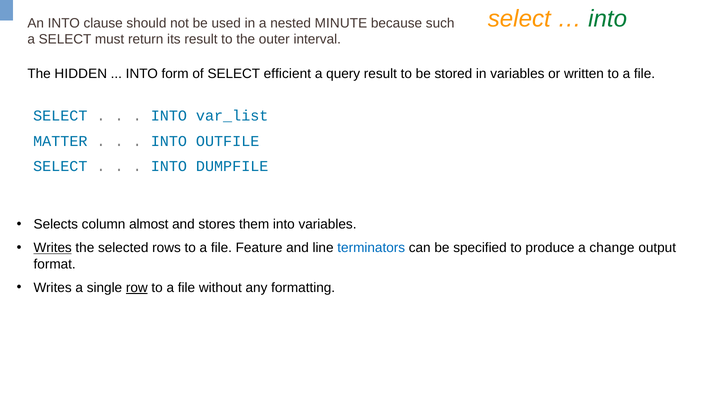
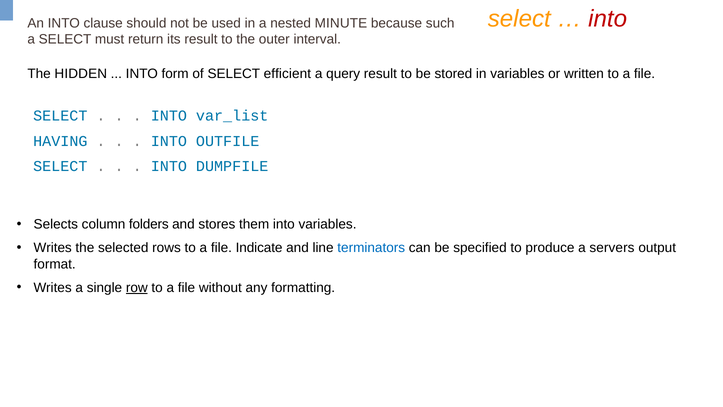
into colour: green -> red (608, 19)
MATTER: MATTER -> HAVING (60, 141)
almost: almost -> folders (149, 224)
Writes underline: present -> none (53, 248)
Feature: Feature -> Indicate (259, 248)
change: change -> servers (612, 248)
